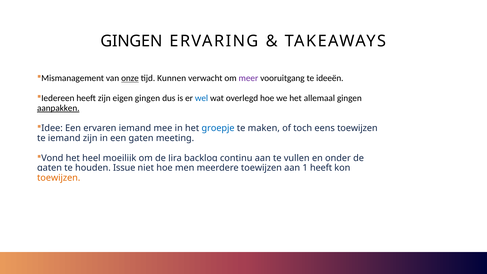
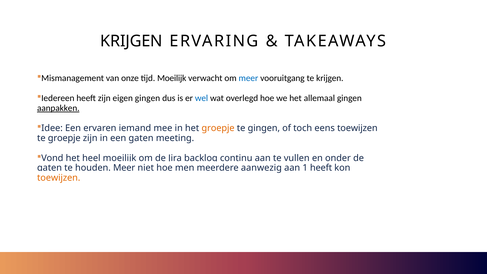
GINGEN: GINGEN -> KRIJGEN (131, 41)
onze underline: present -> none (130, 78)
tijd Kunnen: Kunnen -> Moeilijk (172, 78)
meer colour: purple -> blue (248, 78)
te ideeën: ideeën -> krijgen (330, 78)
groepje colour: blue -> orange (218, 128)
te maken: maken -> gingen (264, 128)
te iemand: iemand -> groepje (64, 138)
houden Issue: Issue -> Meer (124, 168)
meerdere toewijzen: toewijzen -> aanwezig (261, 168)
